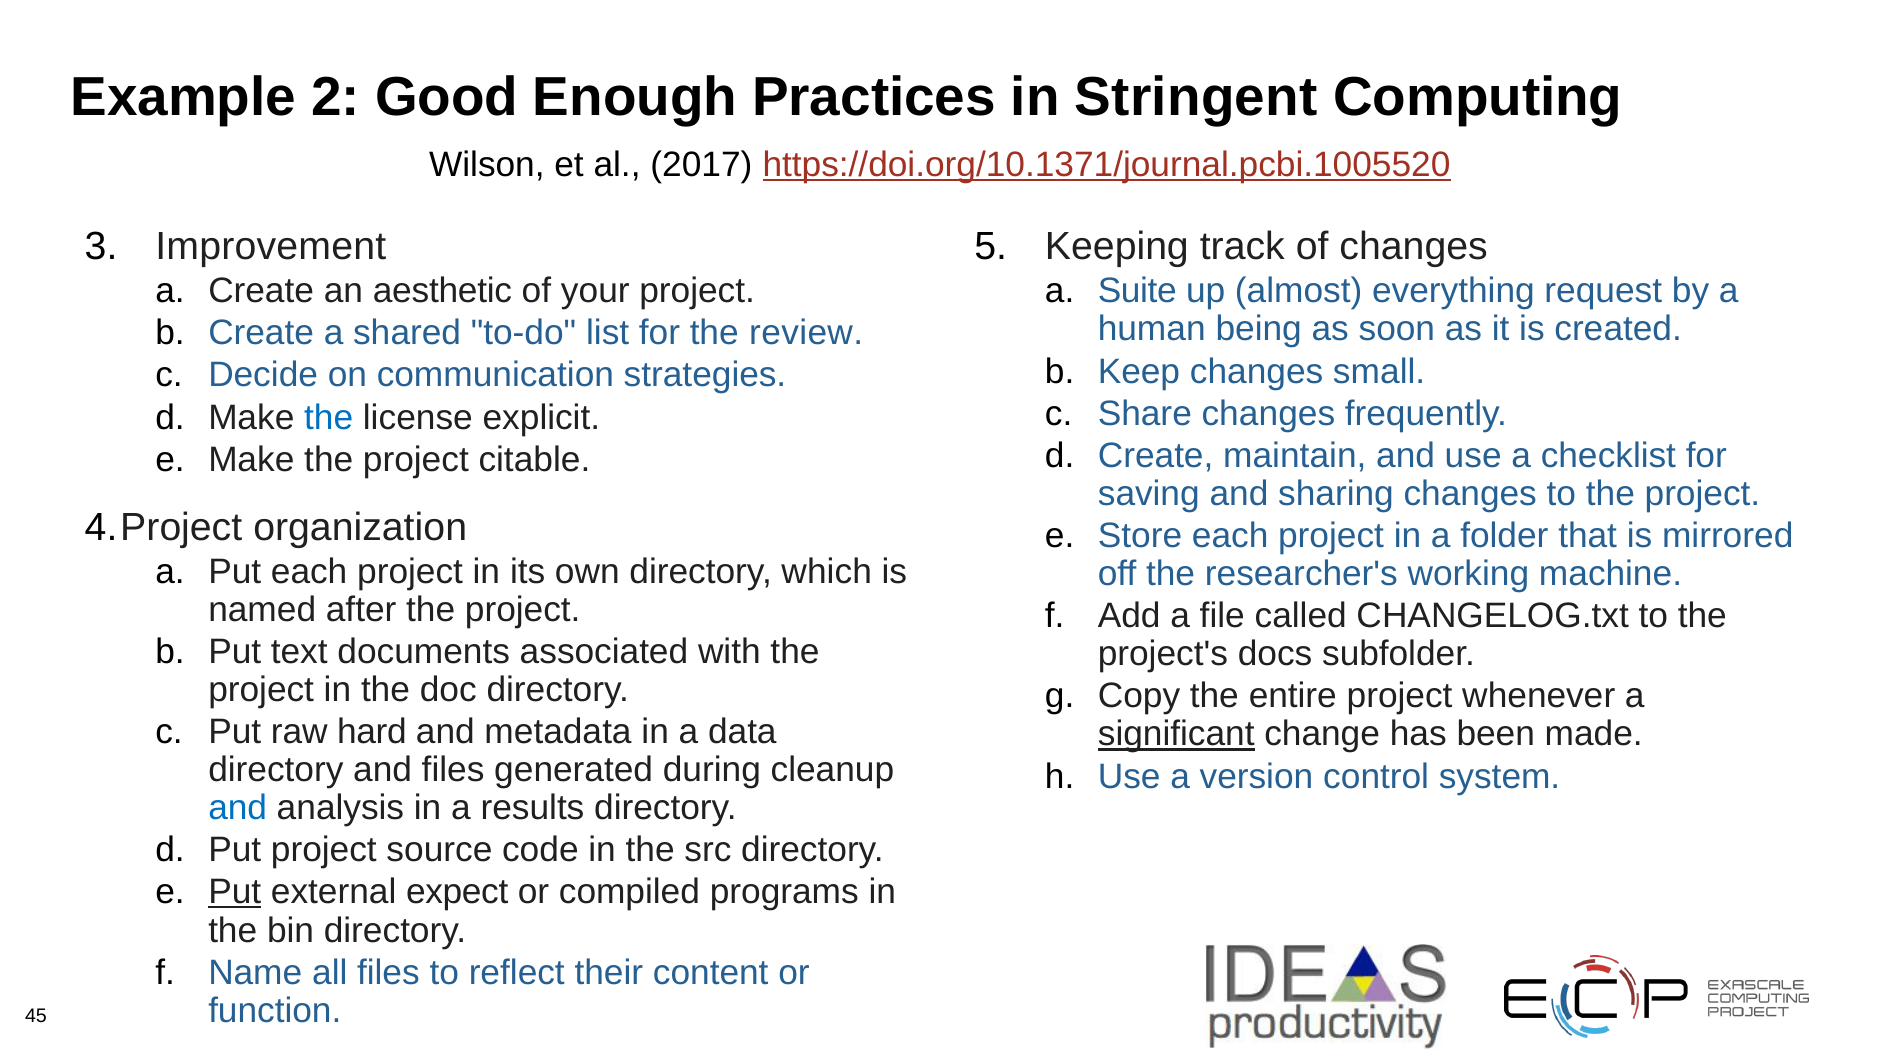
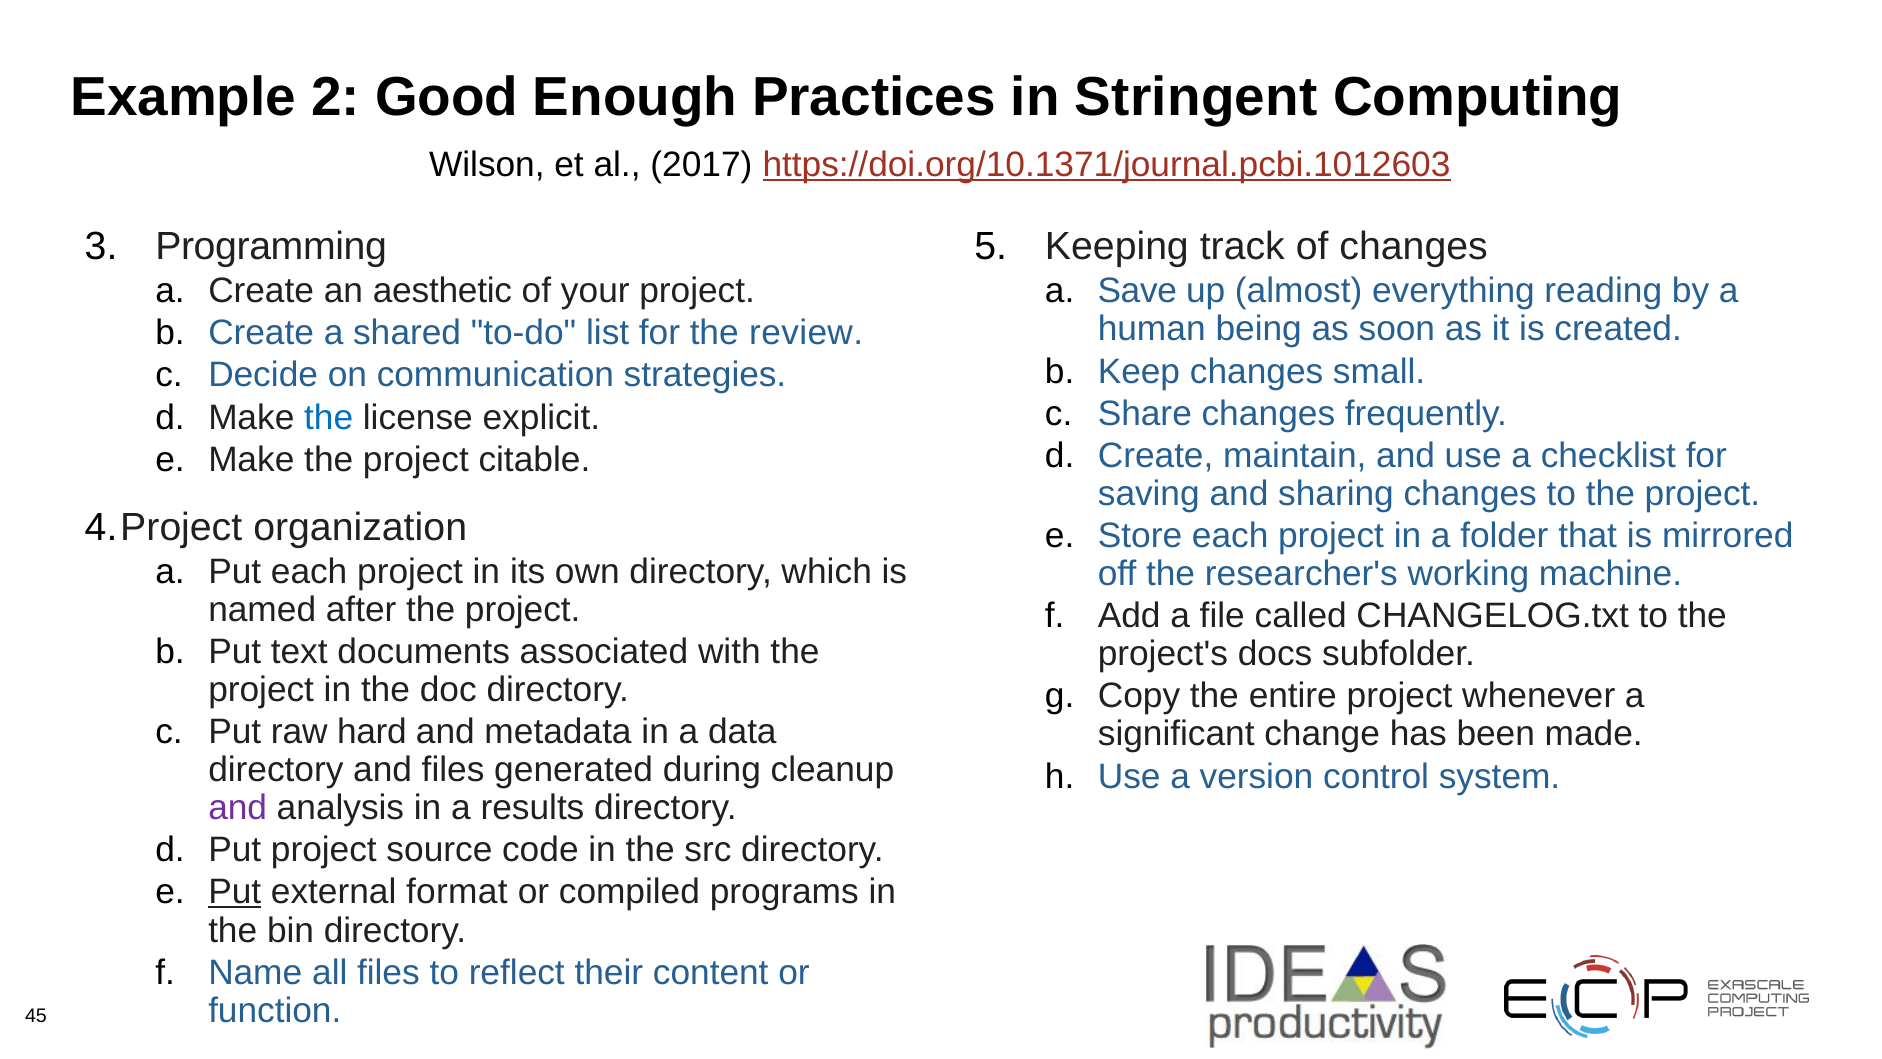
https://doi.org/10.1371/journal.pcbi.1005520: https://doi.org/10.1371/journal.pcbi.1005520 -> https://doi.org/10.1371/journal.pcbi.1012603 (1106, 165)
Improvement: Improvement -> Programming (271, 247)
Suite: Suite -> Save (1137, 291)
request: request -> reading (1603, 291)
significant underline: present -> none (1176, 734)
and colour: blue -> purple (238, 808)
expect: expect -> format (457, 892)
